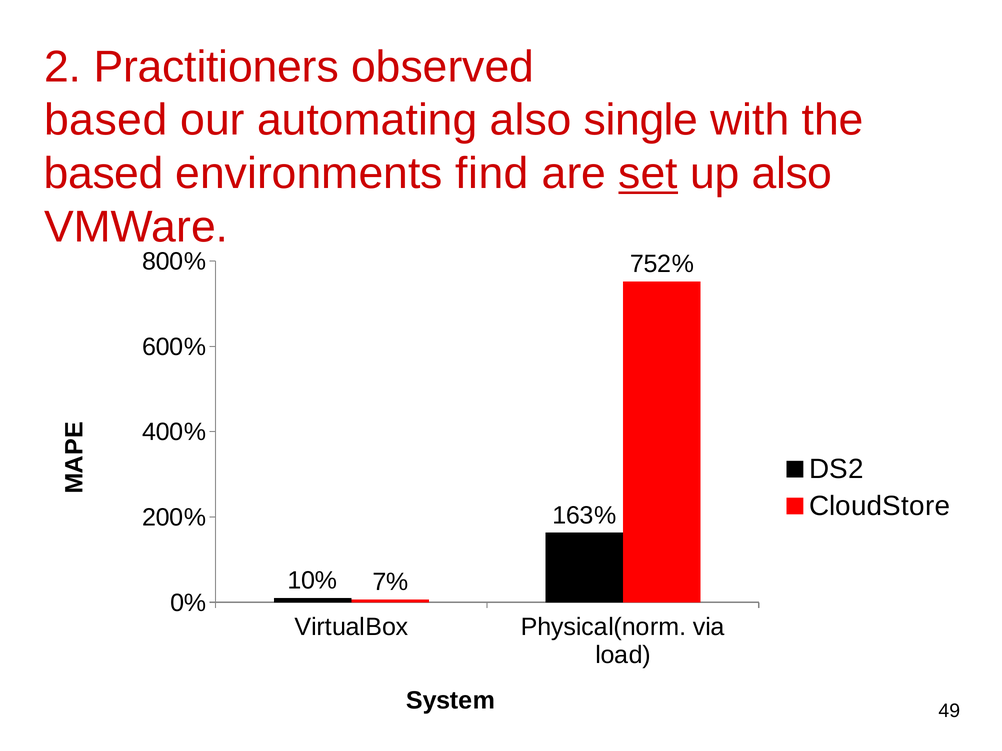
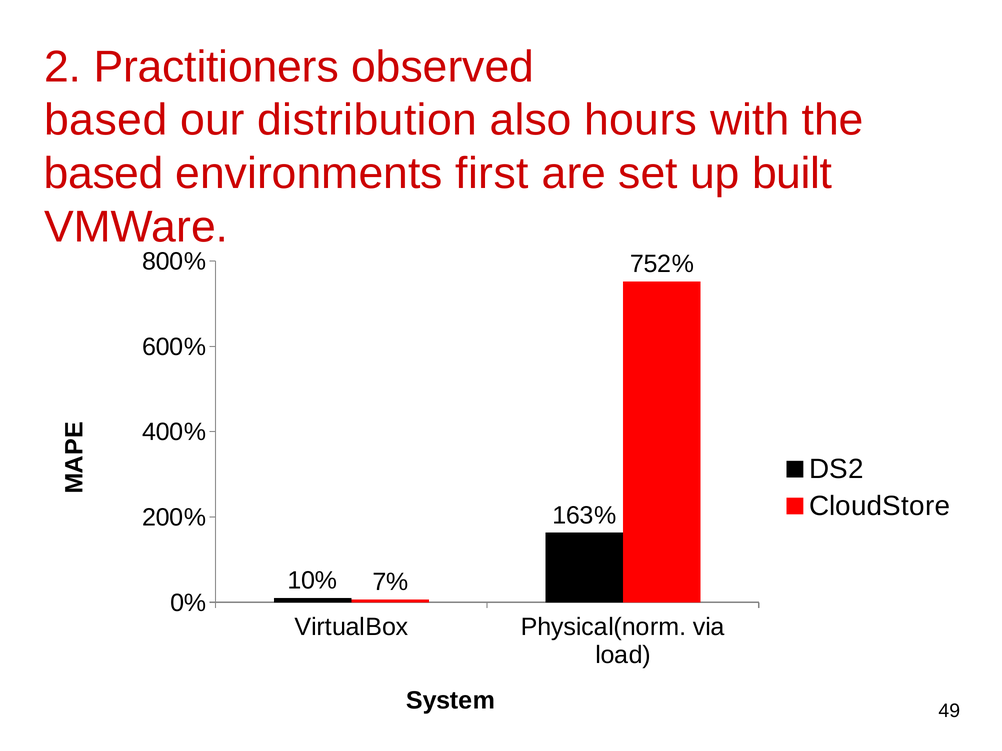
automating: automating -> distribution (367, 120)
single: single -> hours (641, 120)
find: find -> first (492, 174)
set underline: present -> none (648, 174)
up also: also -> built (792, 174)
